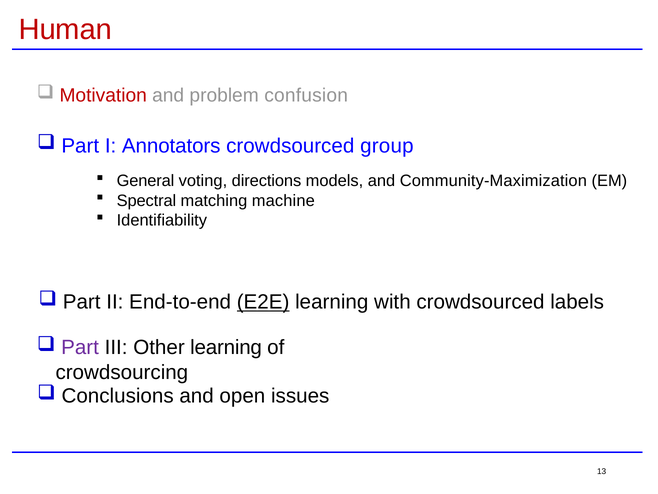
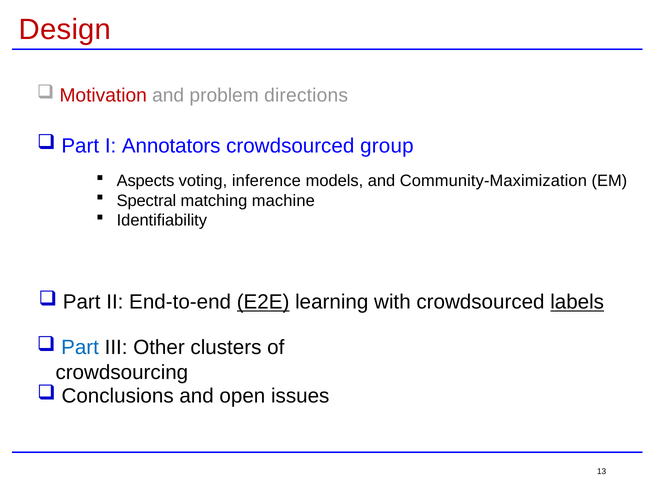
Human: Human -> Design (65, 29)
confusion: confusion -> directions (306, 95)
General: General -> Aspects (146, 181)
directions: directions -> inference (266, 181)
labels underline: none -> present (577, 302)
Part colour: purple -> blue (80, 347)
Other learning: learning -> clusters (226, 347)
